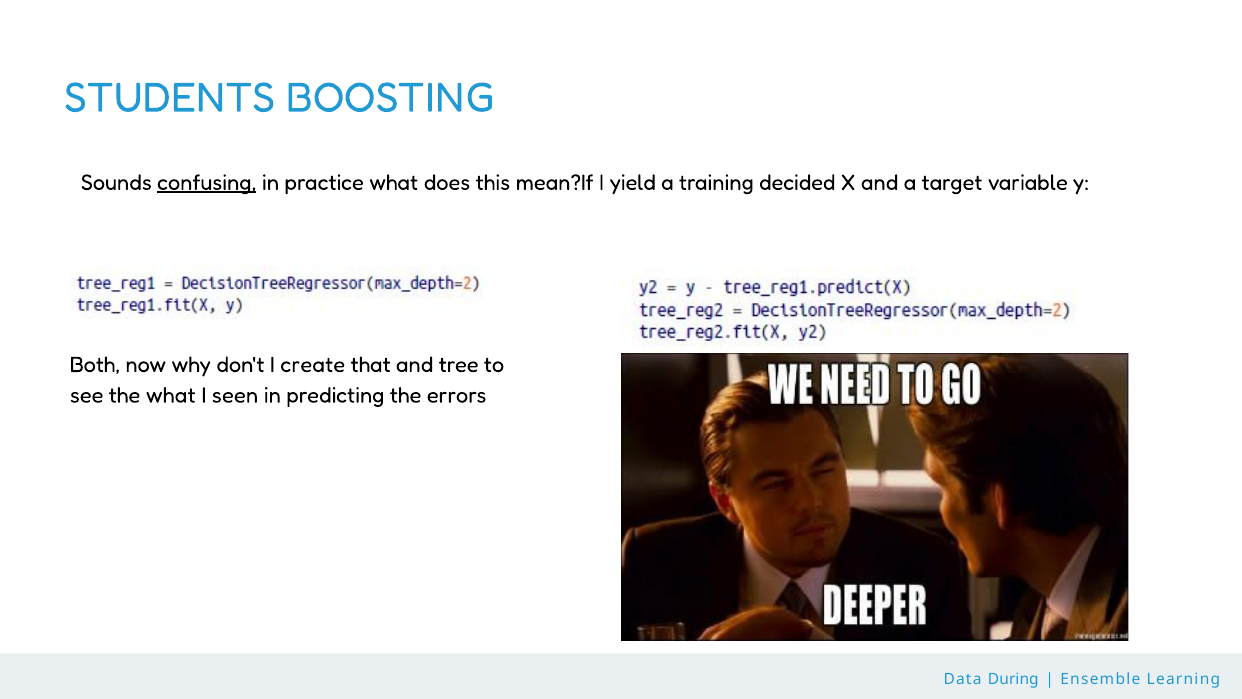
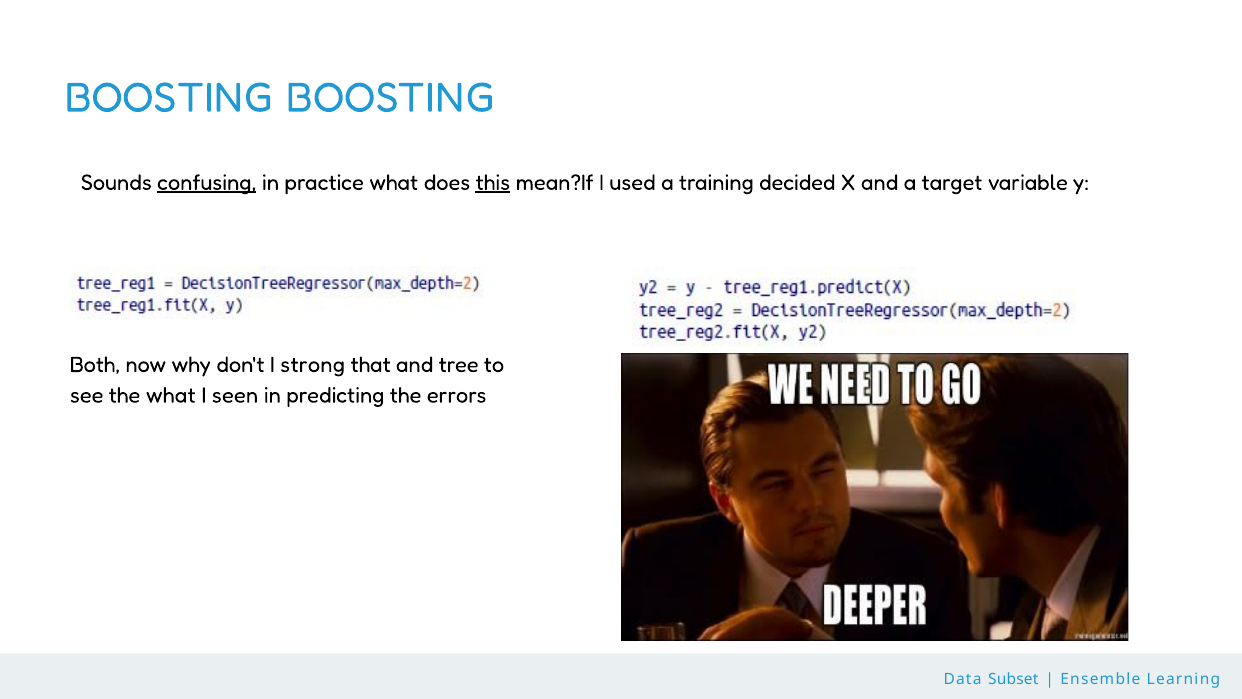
STUDENTS: STUDENTS -> BOOSTING (169, 98)
this underline: none -> present (493, 182)
yield: yield -> used (633, 182)
create: create -> strong (313, 364)
During: During -> Subset (1013, 679)
